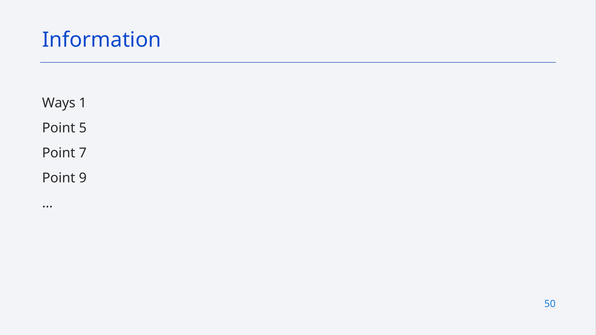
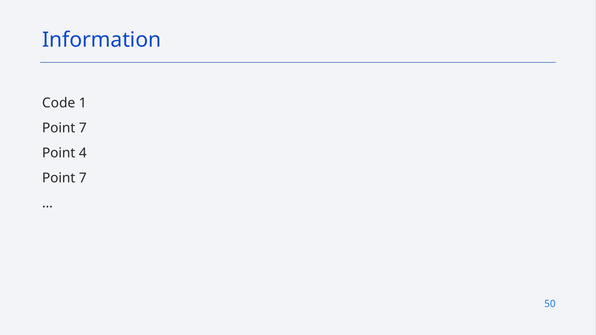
Ways: Ways -> Code (59, 103)
5: 5 -> 7 (83, 128)
7: 7 -> 4 (83, 153)
9: 9 -> 7 (83, 178)
